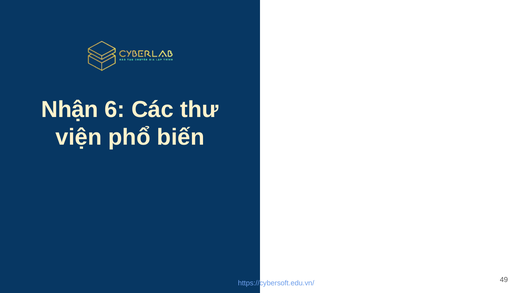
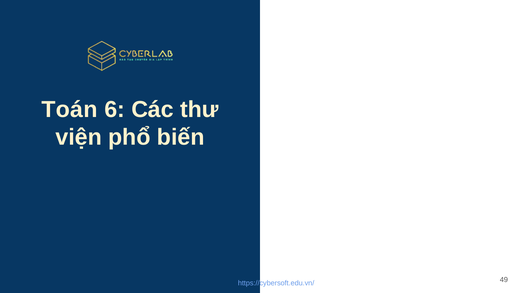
Nhận: Nhận -> Toán (70, 109)
